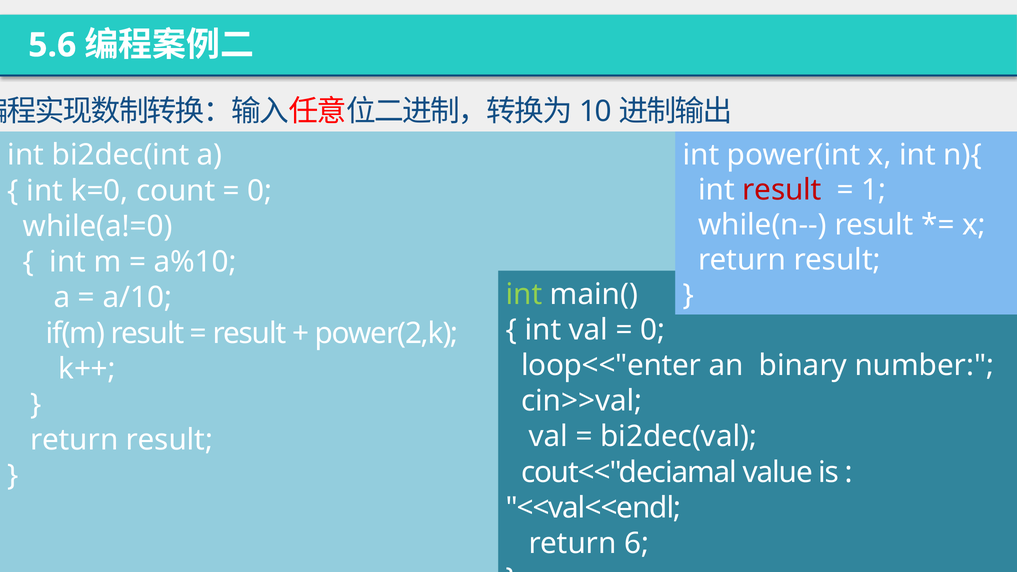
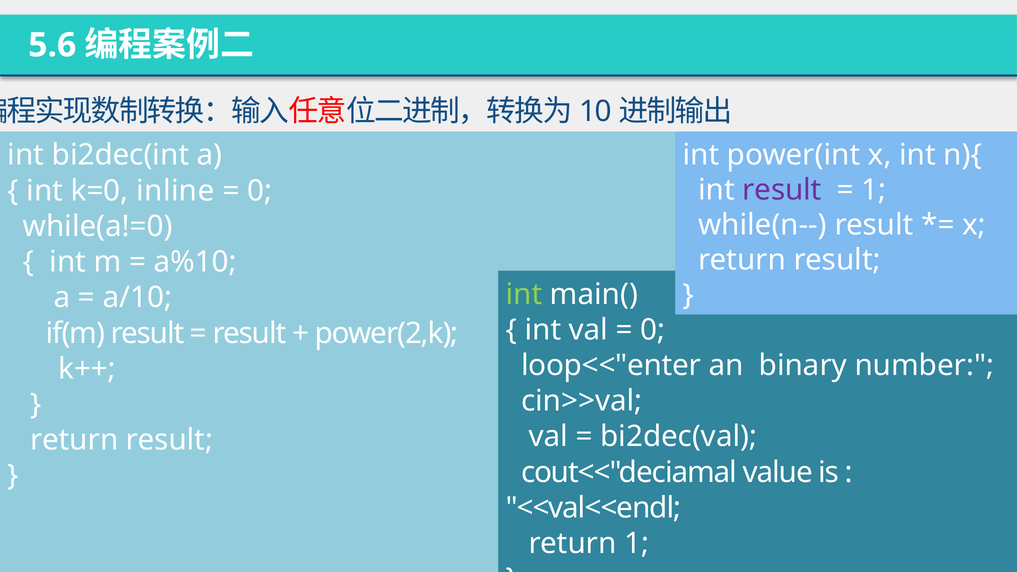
result colour: red -> purple (782, 190)
count: count -> inline (175, 191)
return 6: 6 -> 1 (637, 544)
